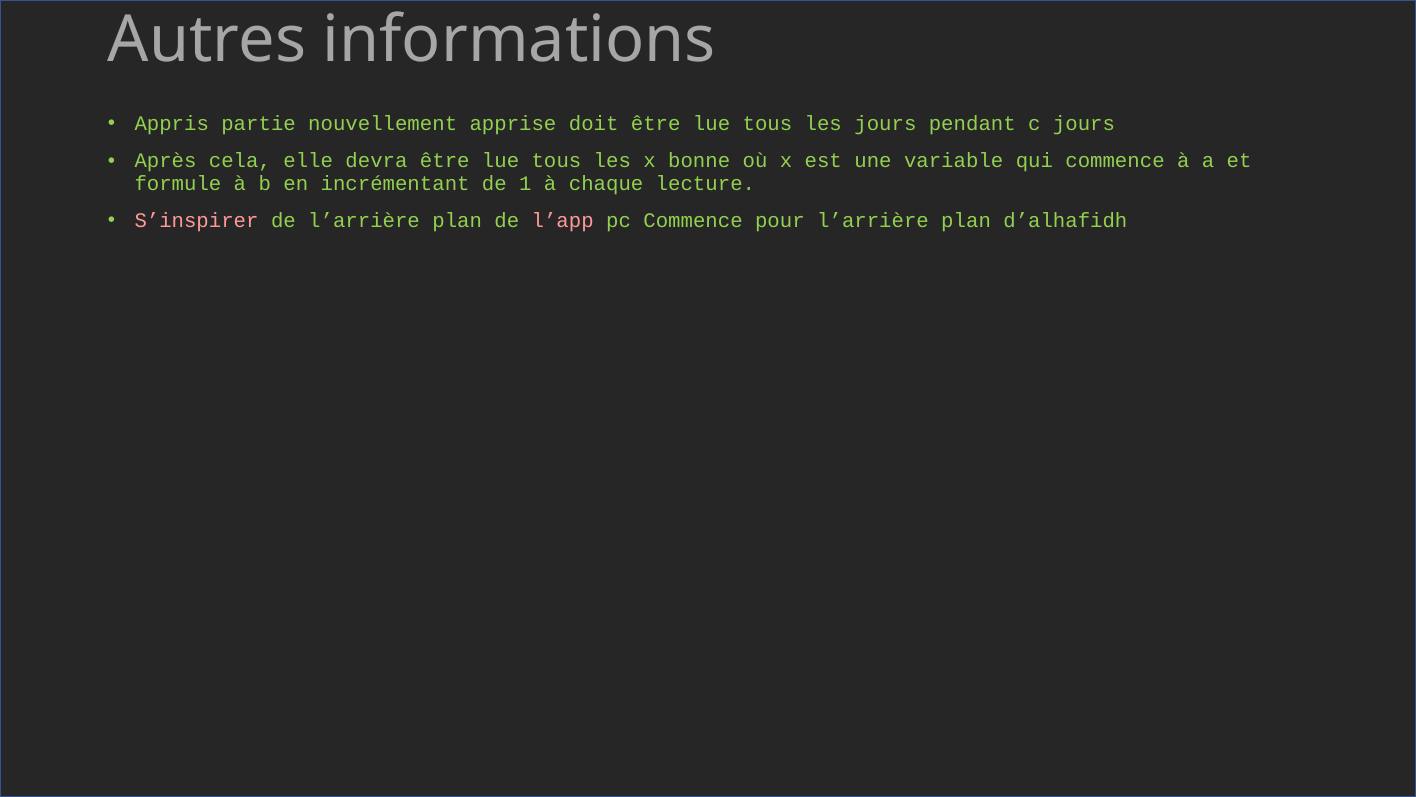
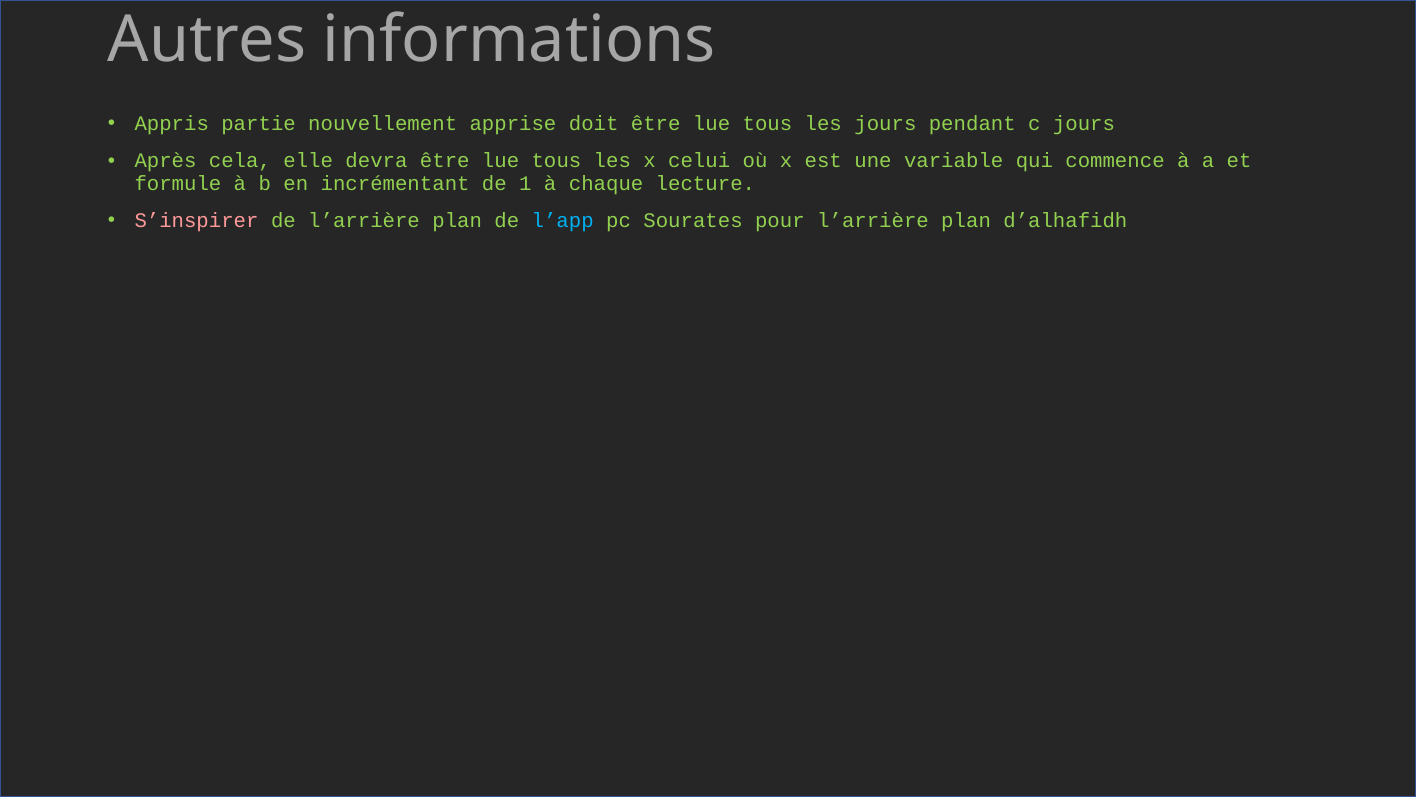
bonne: bonne -> celui (699, 161)
l’app colour: pink -> light blue (563, 220)
pc Commence: Commence -> Sourates (693, 220)
